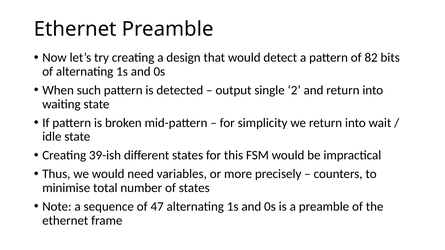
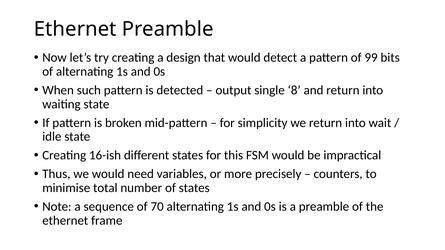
82: 82 -> 99 (371, 58)
2: 2 -> 8 (294, 90)
39-ish: 39-ish -> 16-ish (105, 156)
47: 47 -> 70 (157, 207)
